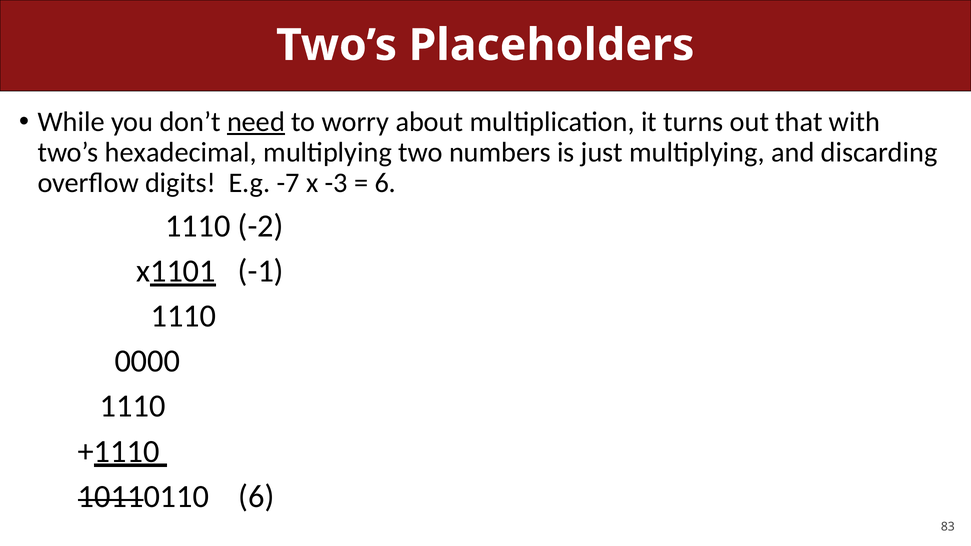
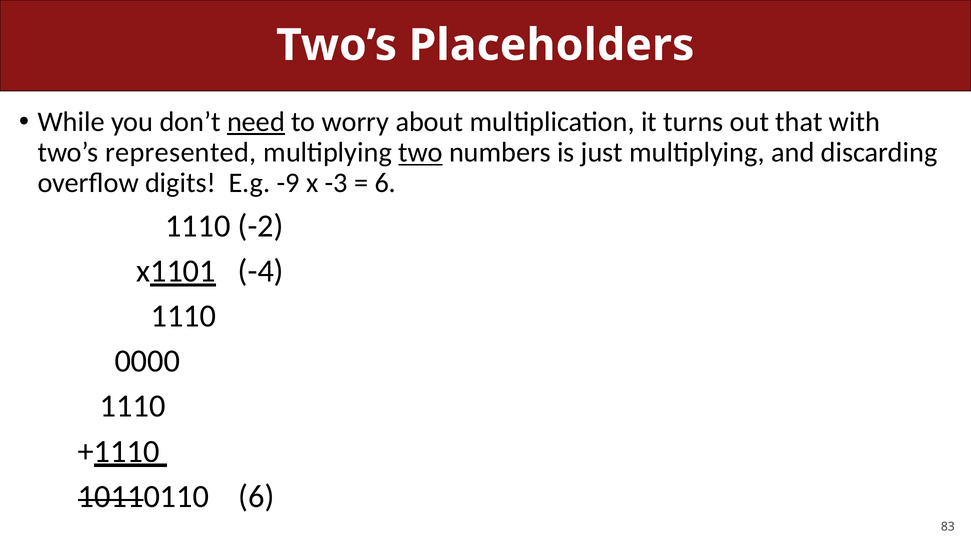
hexadecimal: hexadecimal -> represented (181, 153)
two underline: none -> present (421, 153)
-7: -7 -> -9 (288, 183)
-1: -1 -> -4 (261, 271)
